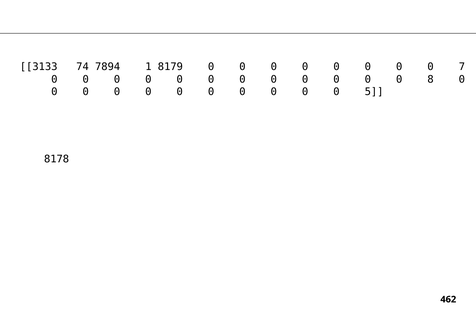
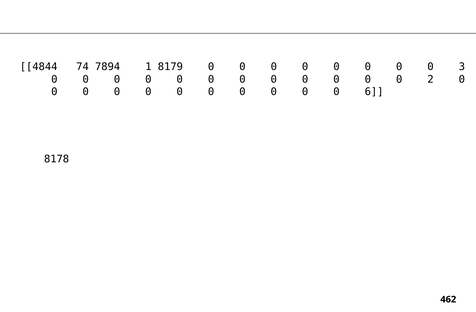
3133: 3133 -> 4844 (39, 67)
7: 7 -> 3 (462, 67)
8: 8 -> 2 (431, 79)
5: 5 -> 6 (374, 92)
